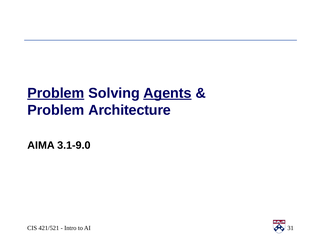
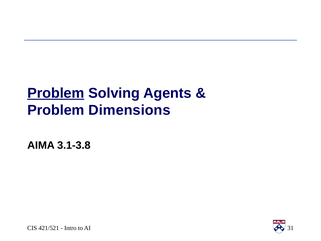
Agents underline: present -> none (167, 93)
Architecture: Architecture -> Dimensions (129, 110)
3.1-9.0: 3.1-9.0 -> 3.1-3.8 (74, 145)
